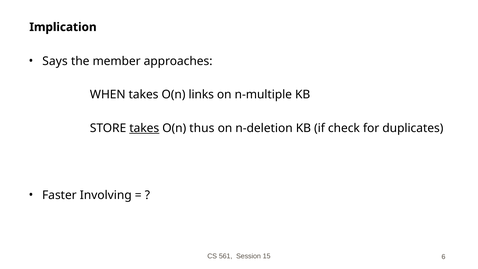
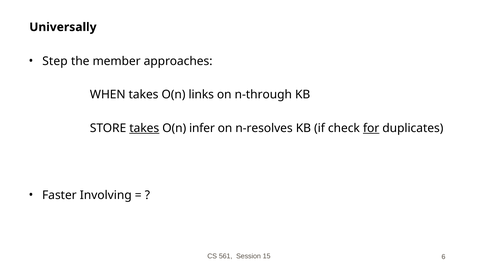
Implication: Implication -> Universally (63, 27)
Says: Says -> Step (55, 61)
n-multiple: n-multiple -> n-through (263, 95)
thus: thus -> infer (202, 128)
n-deletion: n-deletion -> n-resolves (264, 128)
for underline: none -> present (371, 128)
